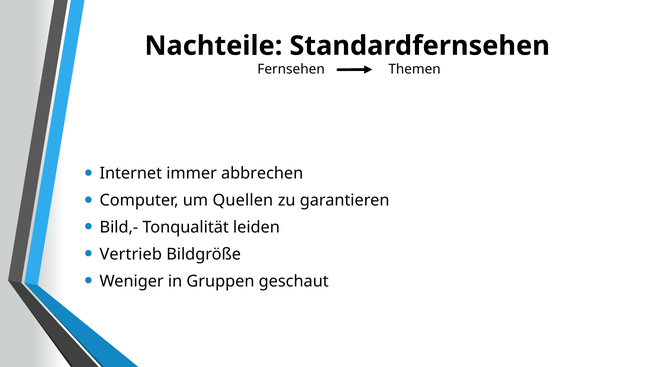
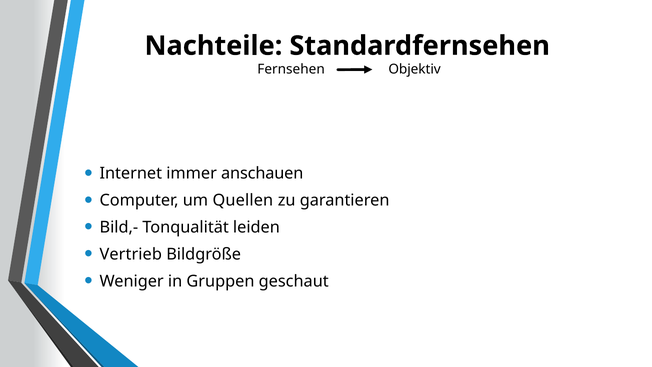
Themen: Themen -> Objektiv (415, 69)
abbrechen: abbrechen -> anschauen (262, 173)
